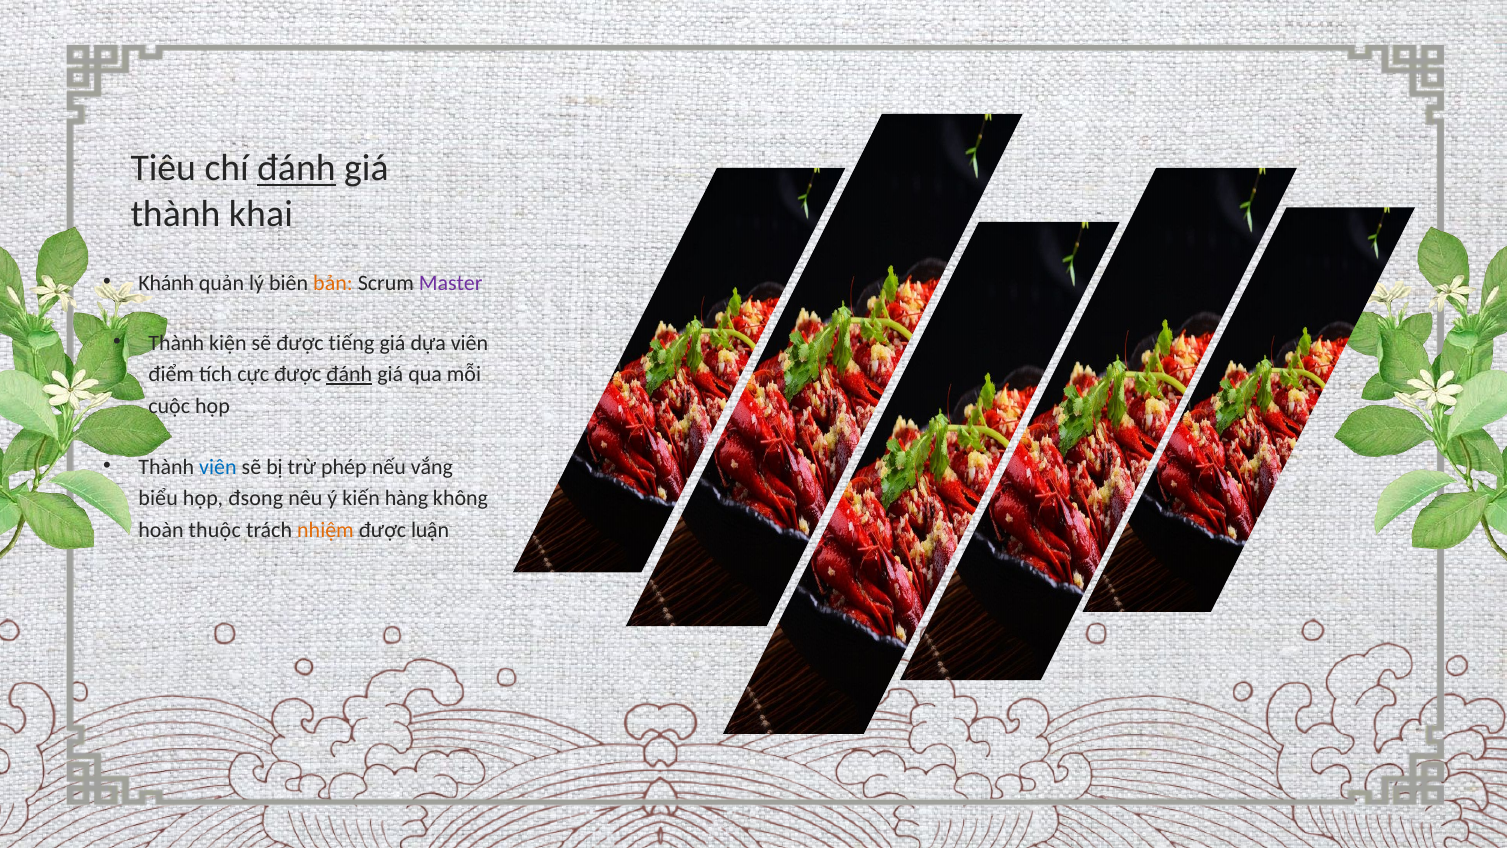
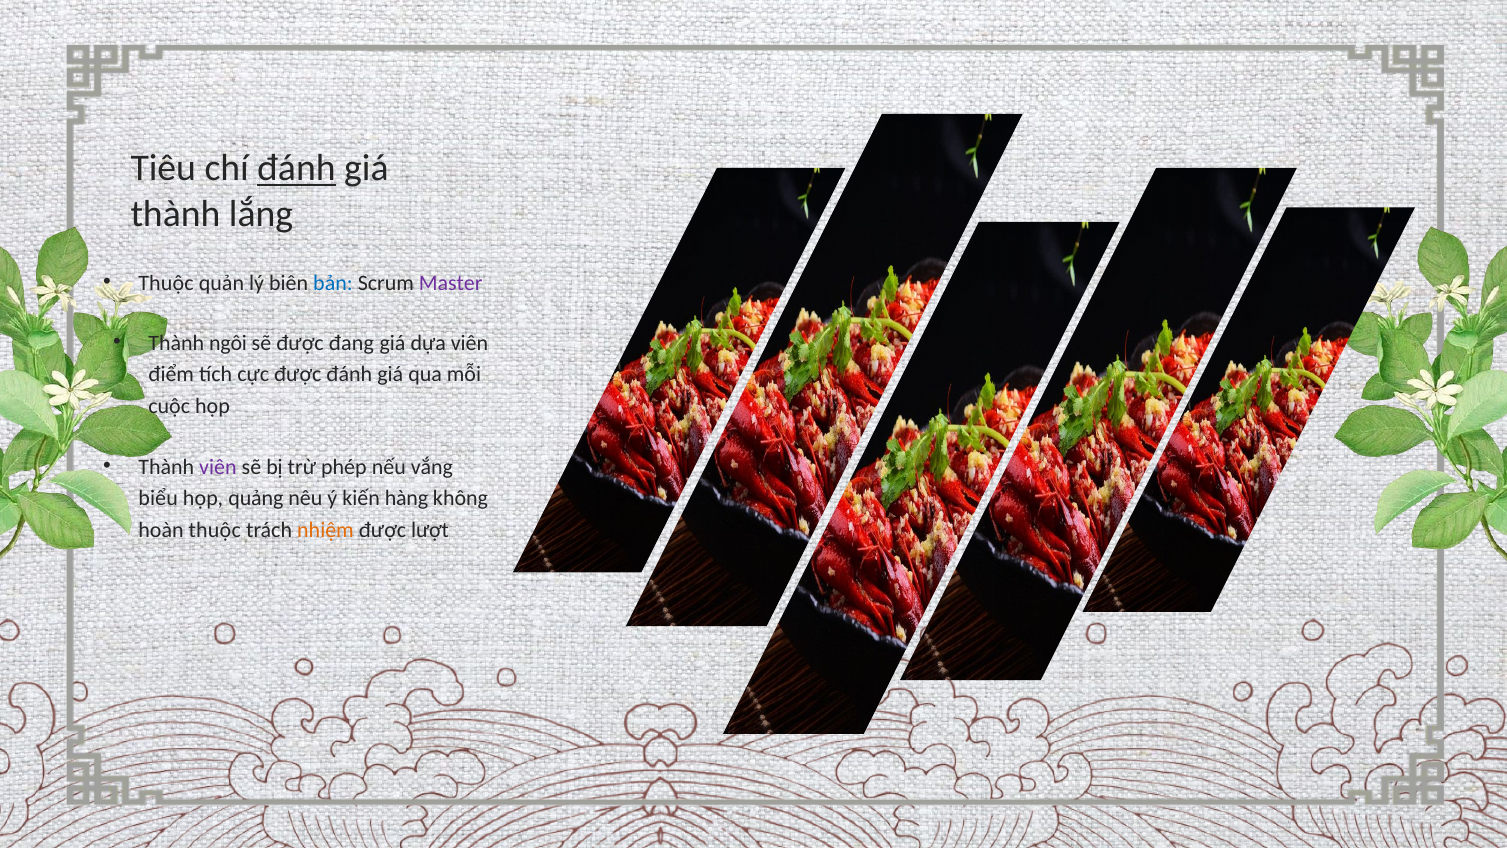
khai: khai -> lắng (261, 214)
Khánh: Khánh -> Thuộc (166, 283)
bản colour: orange -> blue (333, 283)
kiện: kiện -> ngôi (228, 343)
tiếng: tiếng -> đang (351, 343)
đánh underline: present -> none (349, 374)
viên colour: blue -> purple (218, 467)
đsong: đsong -> quảng (256, 498)
luận: luận -> lượt (430, 530)
